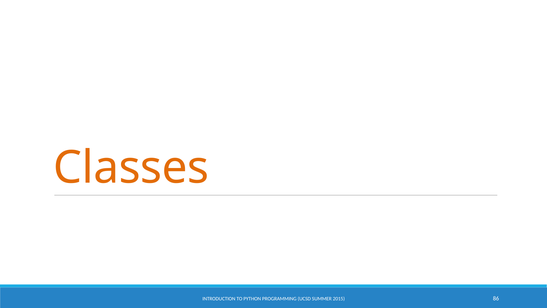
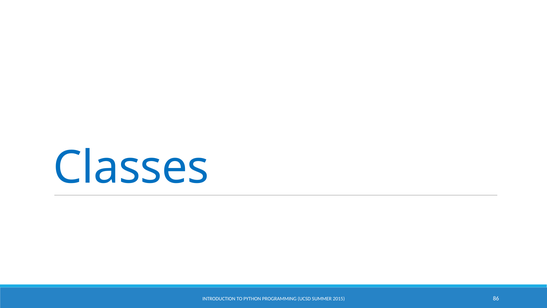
Classes colour: orange -> blue (131, 168)
